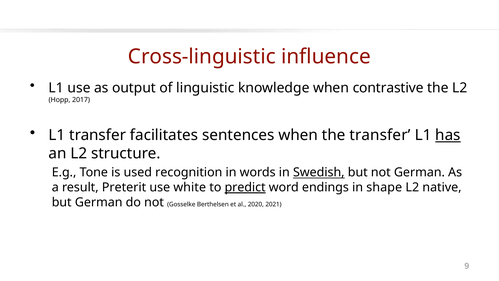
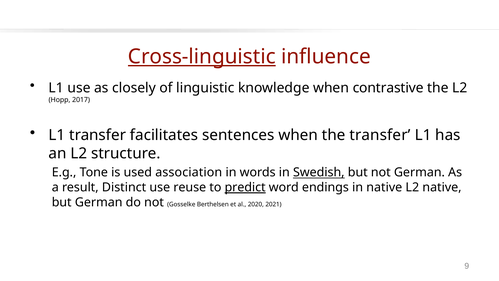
Cross-linguistic underline: none -> present (202, 57)
output: output -> closely (134, 88)
has underline: present -> none (448, 135)
recognition: recognition -> association (189, 172)
Preterit: Preterit -> Distinct (124, 187)
white: white -> reuse (190, 187)
in shape: shape -> native (384, 187)
